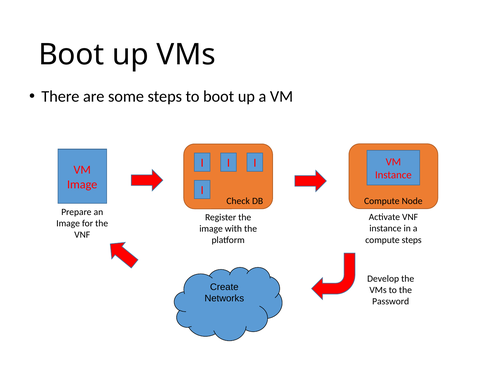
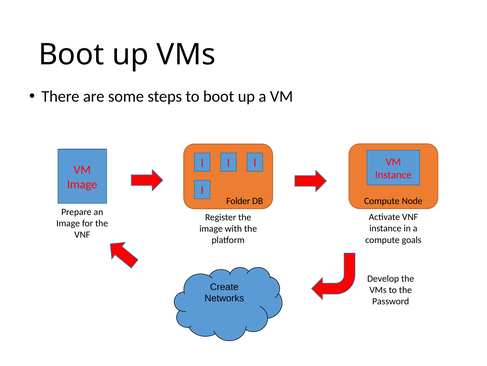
Check: Check -> Folder (238, 201)
compute steps: steps -> goals (412, 239)
